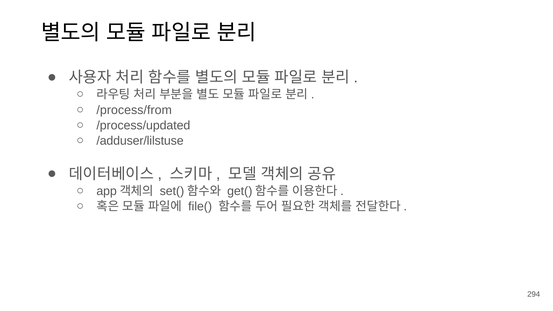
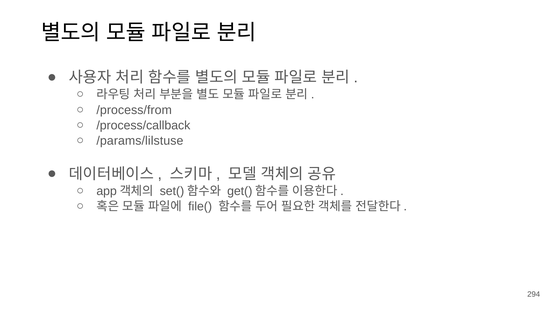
/process/updated: /process/updated -> /process/callback (143, 125)
/adduser/lilstuse: /adduser/lilstuse -> /params/lilstuse (140, 141)
